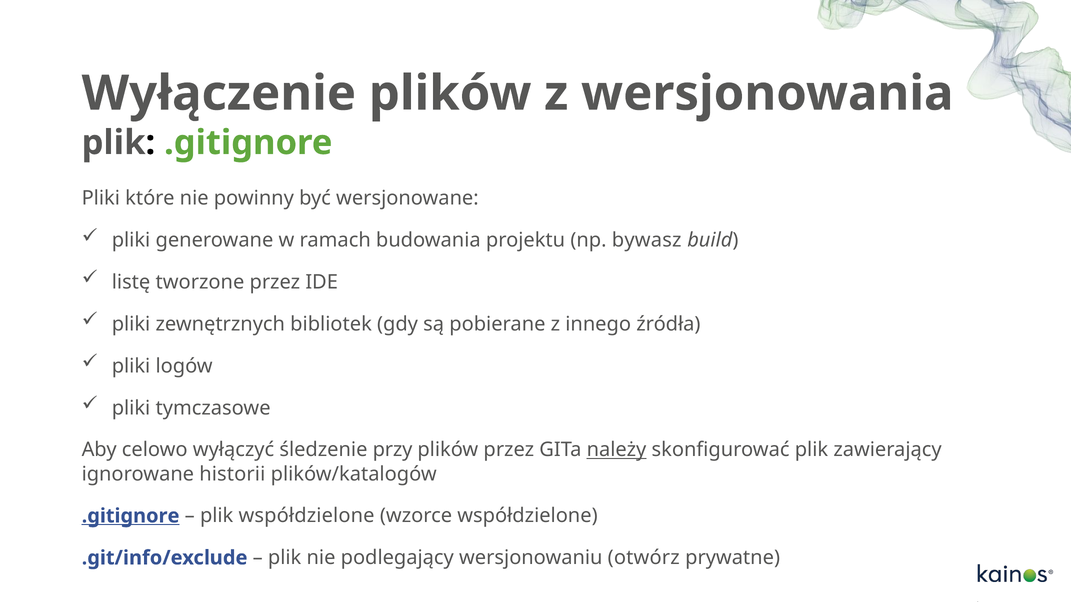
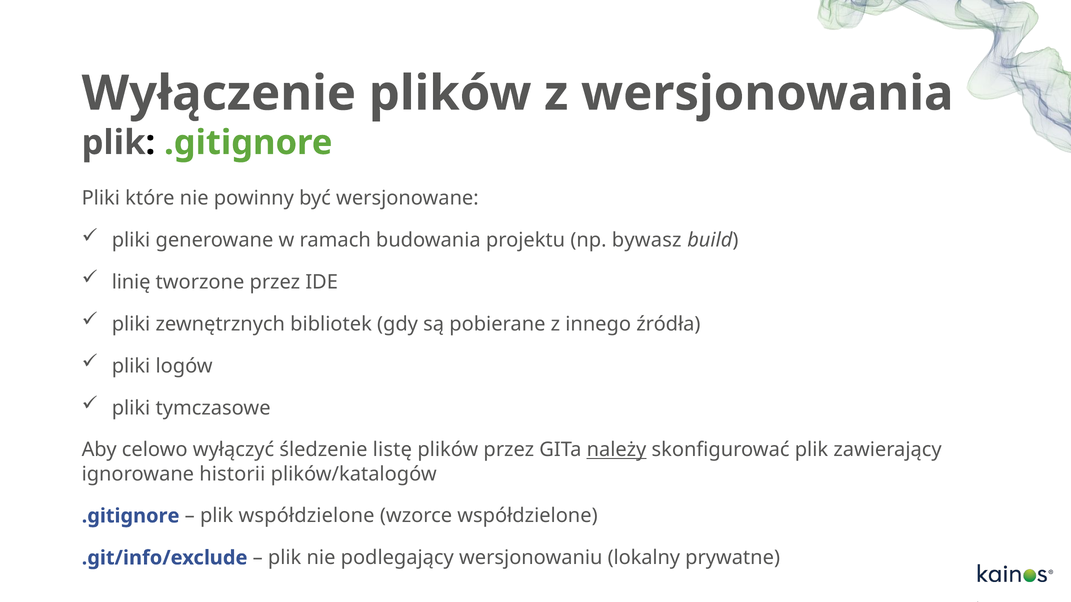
listę: listę -> linię (131, 282)
przy: przy -> listę (392, 450)
.gitignore underline: present -> none (131, 516)
otwórz: otwórz -> lokalny (644, 558)
